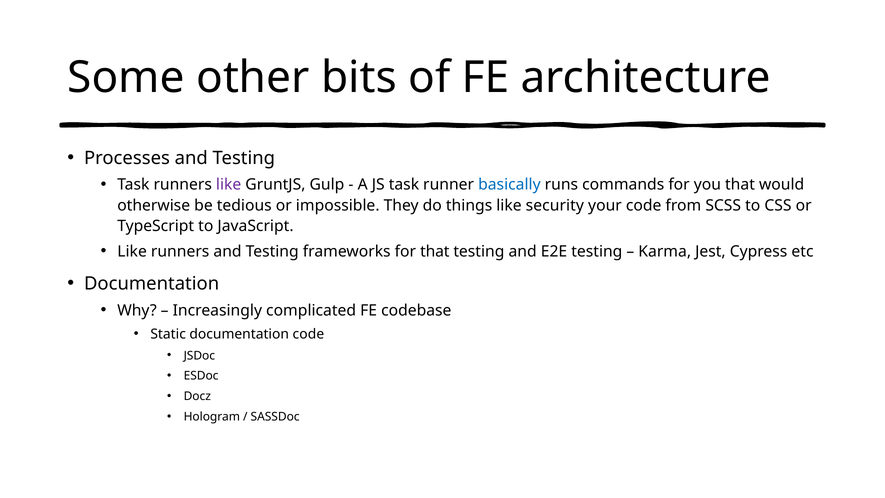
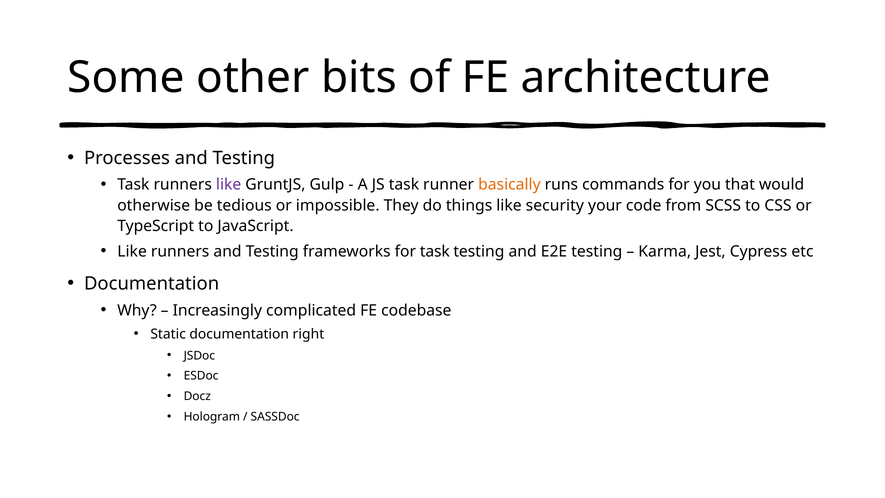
basically colour: blue -> orange (509, 185)
for that: that -> task (435, 251)
documentation code: code -> right (308, 334)
